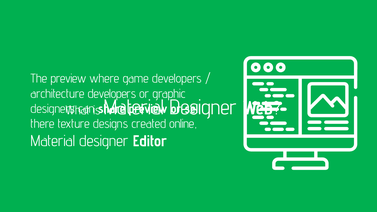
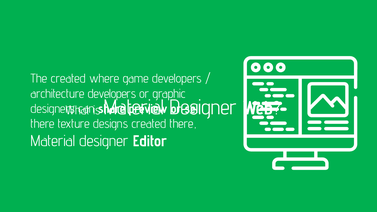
The preview: preview -> created (68, 79)
created online: online -> there (183, 124)
